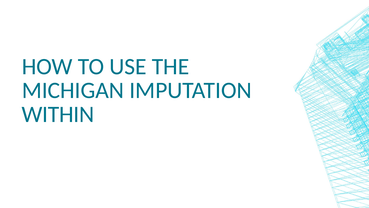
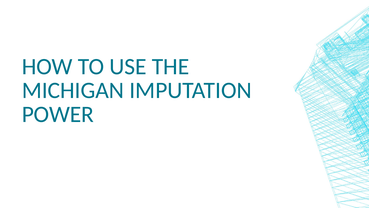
WITHIN: WITHIN -> POWER (58, 114)
